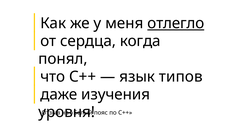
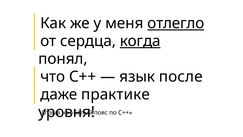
когда underline: none -> present (140, 41)
типов: типов -> после (181, 76)
изучения: изучения -> практике (115, 94)
